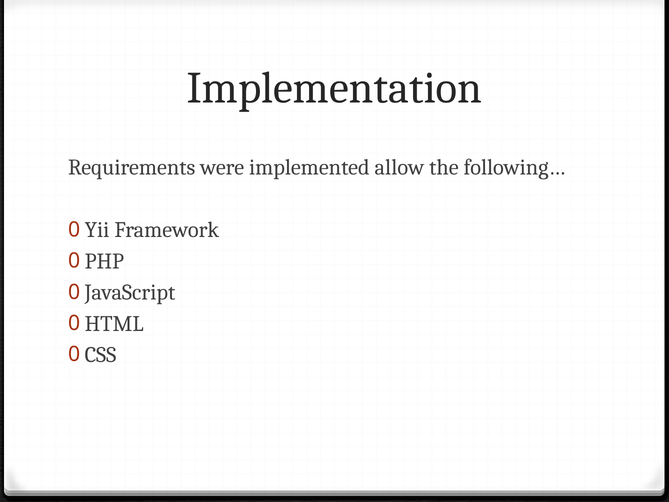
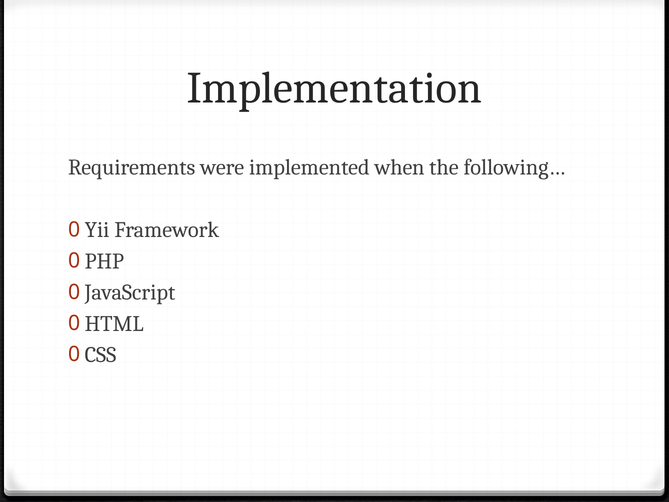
allow: allow -> when (400, 167)
